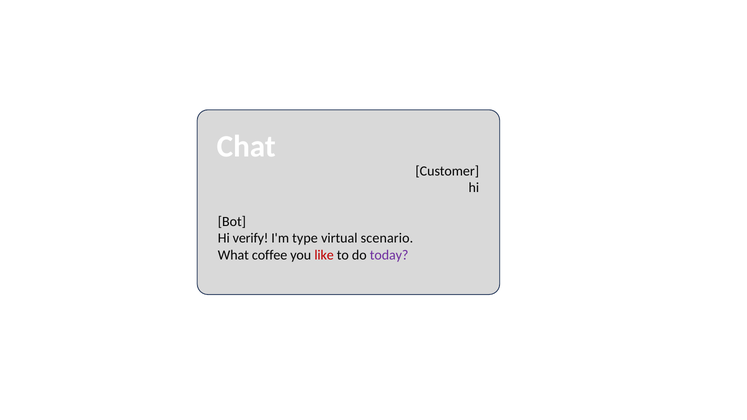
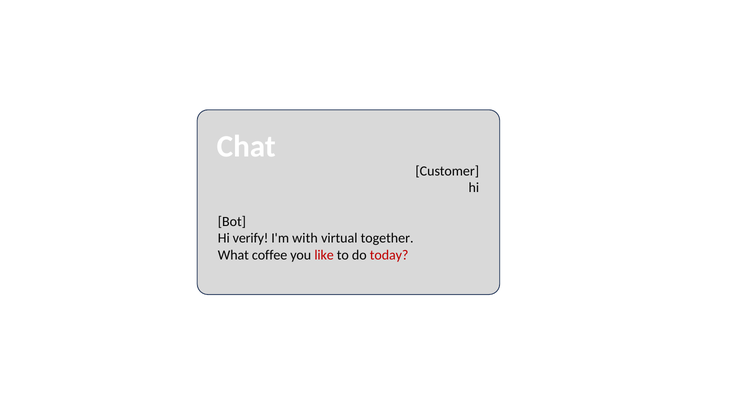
type: type -> with (305, 238)
scenario: scenario -> together (387, 238)
today colour: purple -> red (389, 255)
